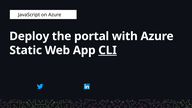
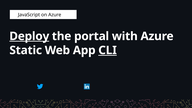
Deploy underline: none -> present (29, 36)
